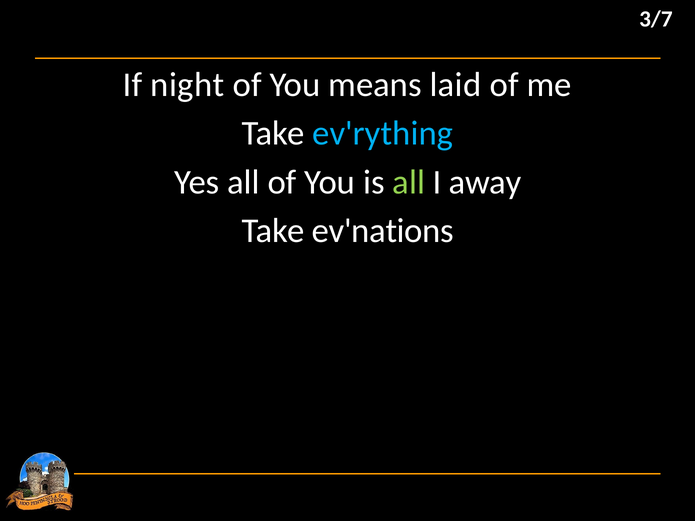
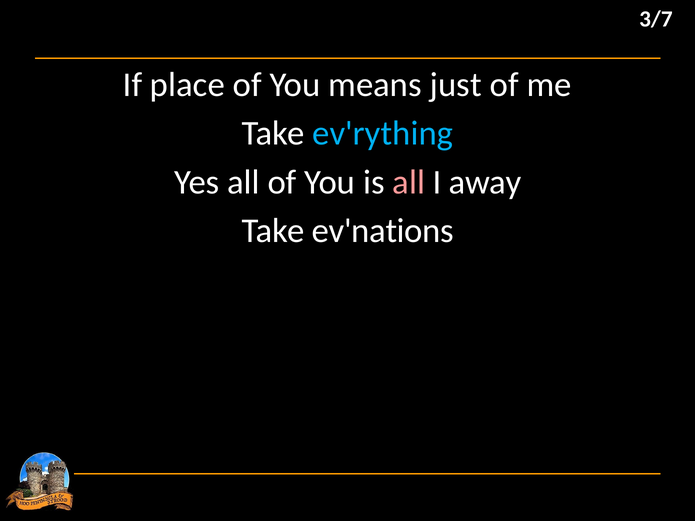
night: night -> place (187, 85)
laid: laid -> just (456, 85)
all colour: light green -> pink (409, 182)
